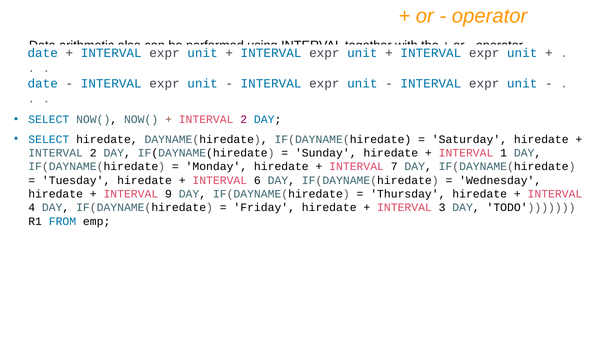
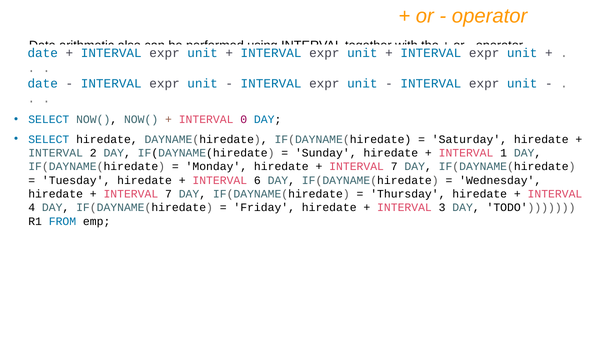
2: 2 -> 0 (244, 120)
9: 9 -> 7 (168, 194)
